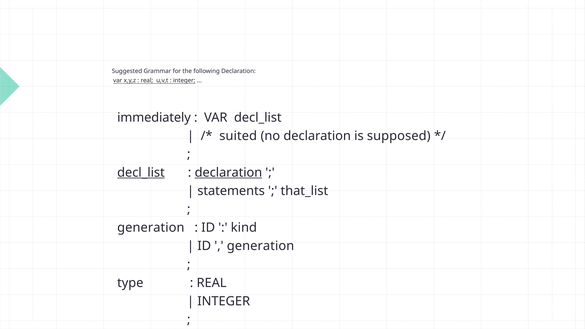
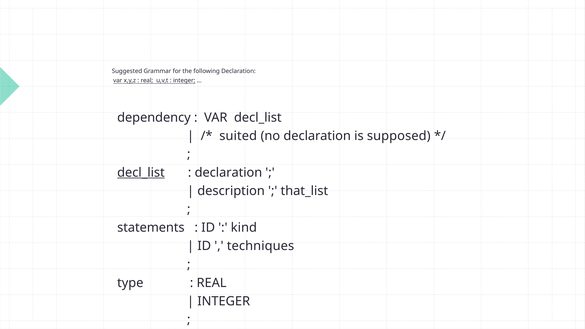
immediately: immediately -> dependency (154, 117)
declaration underline: present -> none (228, 173)
statements: statements -> description (231, 191)
generation: generation -> statements (151, 228)
generation: generation -> techniques (261, 246)
